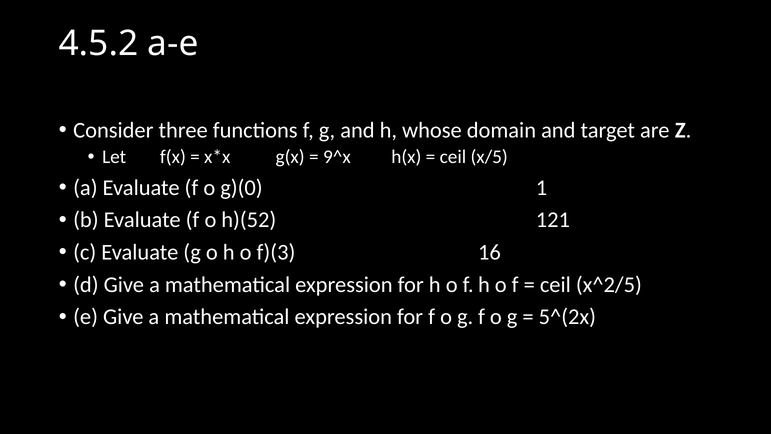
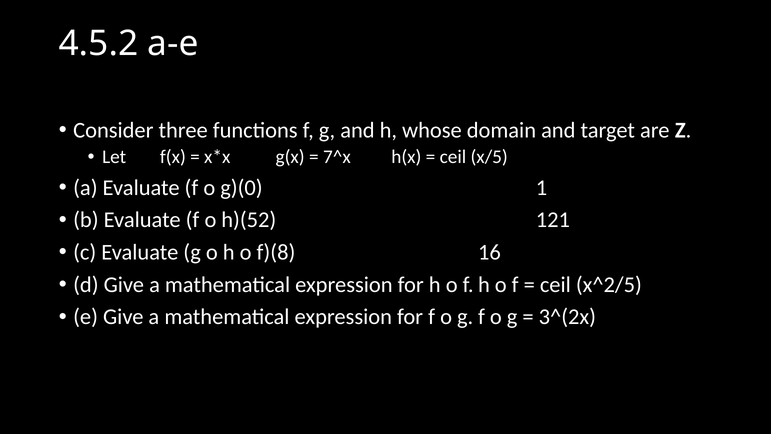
9^x: 9^x -> 7^x (337, 157)
f)(3: f)(3 -> f)(8 (276, 252)
5^(2x: 5^(2x -> 3^(2x (567, 317)
